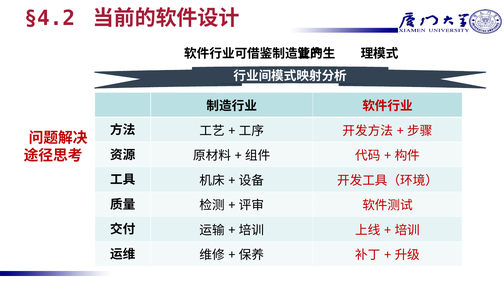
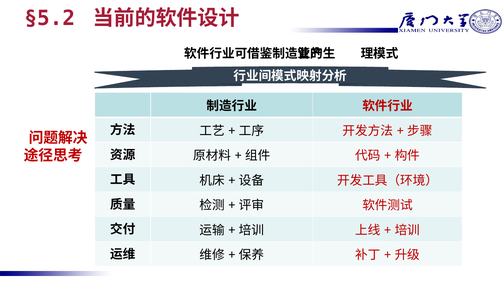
§4.2: §4.2 -> §5.2 (50, 18)
